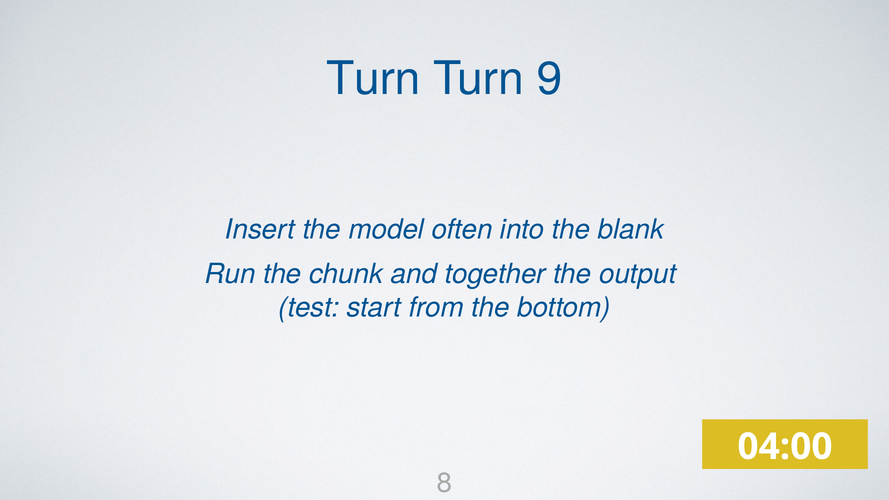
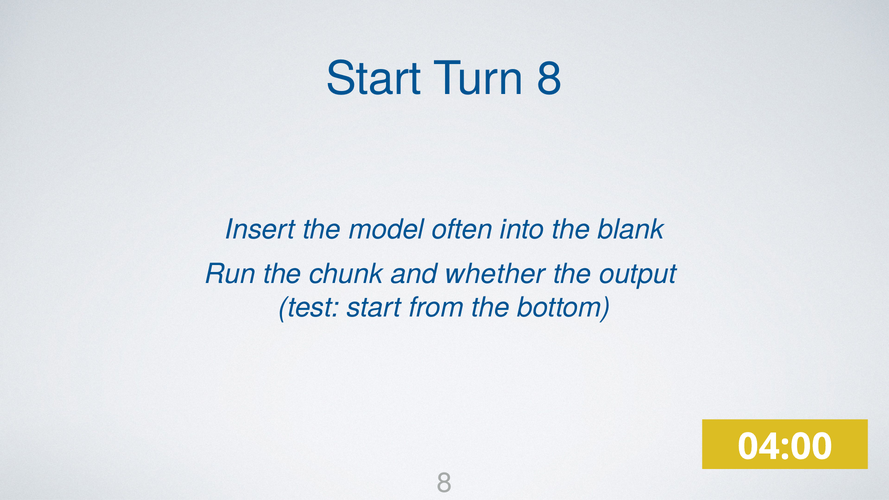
Turn: Turn -> Start (374, 79)
Turn 9: 9 -> 8 (550, 79)
together: together -> whether (495, 274)
